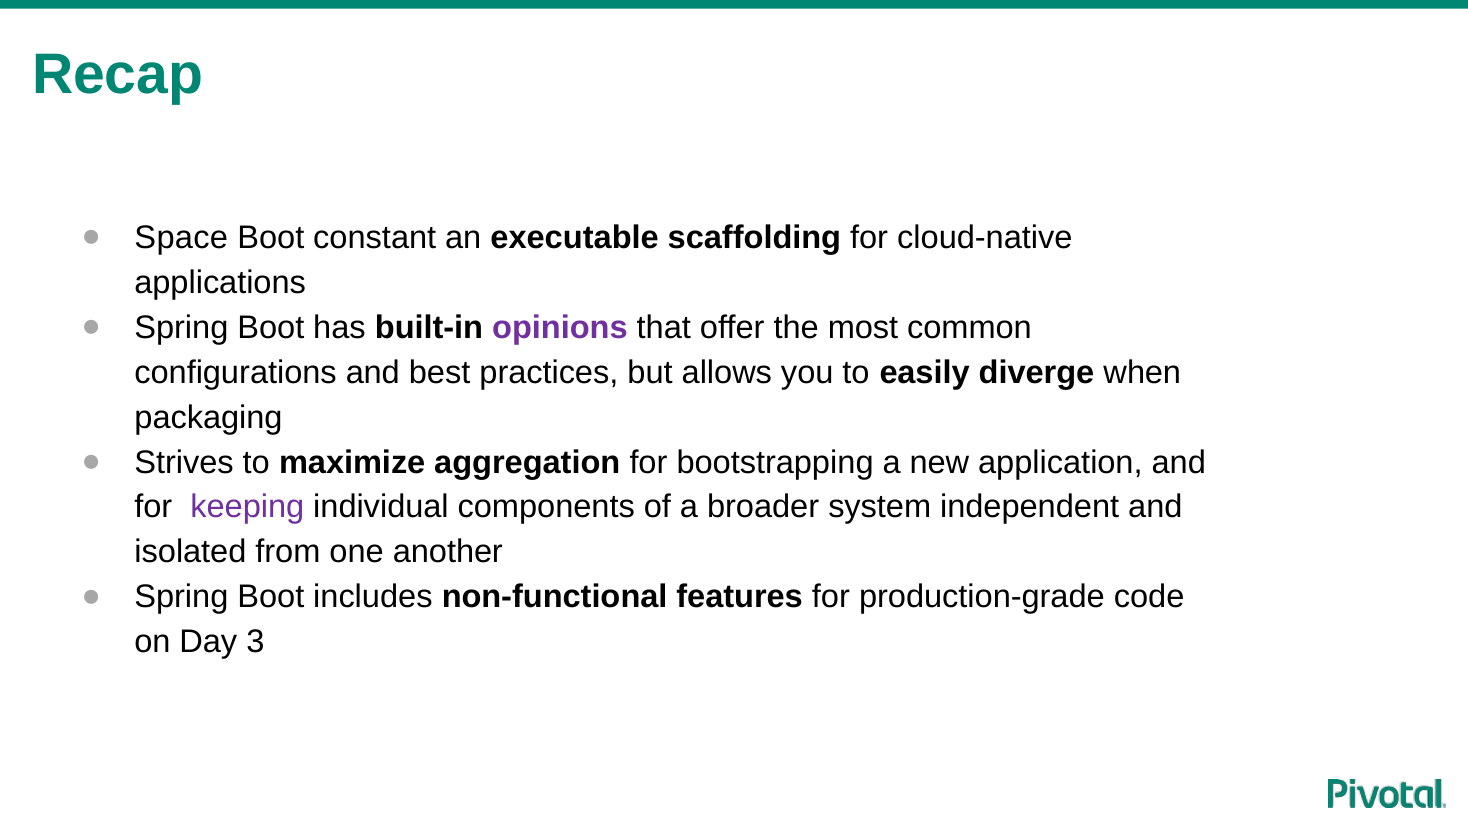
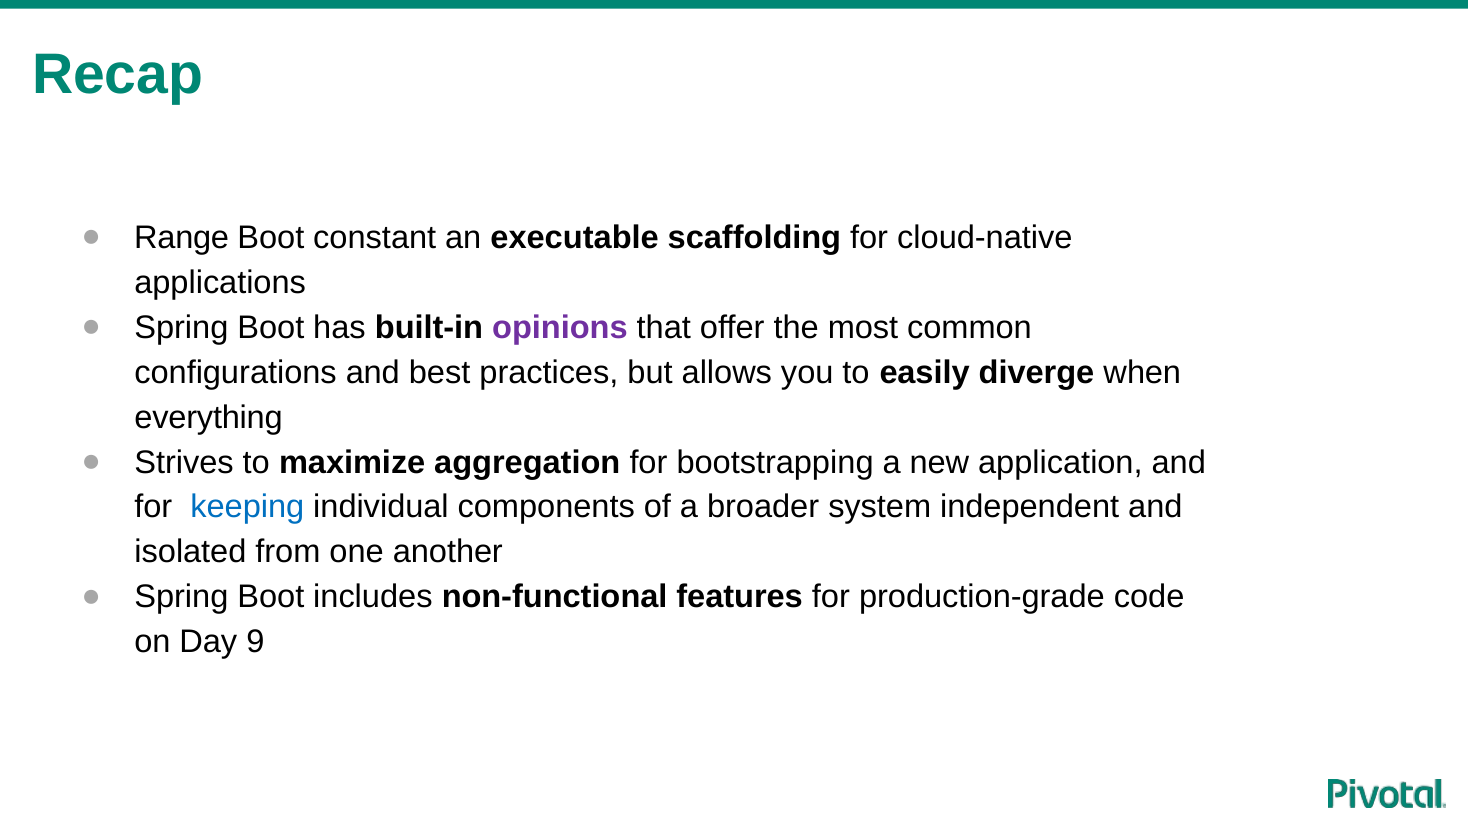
Space: Space -> Range (182, 237)
packaging: packaging -> everything (209, 417)
keeping colour: purple -> blue (247, 507)
3: 3 -> 9 (255, 642)
